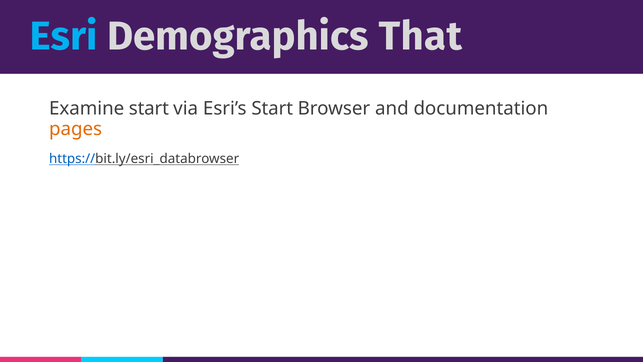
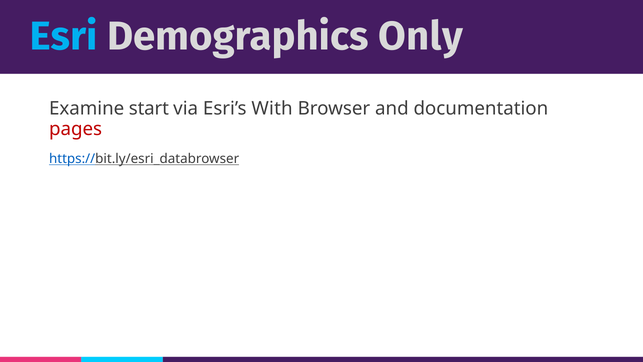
That: That -> Only (421, 37)
Esri’s Start: Start -> With (272, 109)
pages colour: orange -> red (76, 129)
